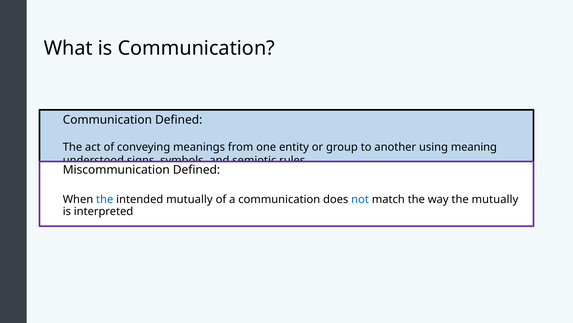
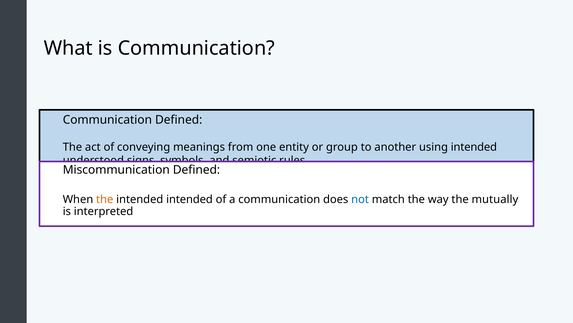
using meaning: meaning -> intended (474, 147)
the colour: blue -> orange (105, 199)
intended mutually: mutually -> intended (189, 199)
